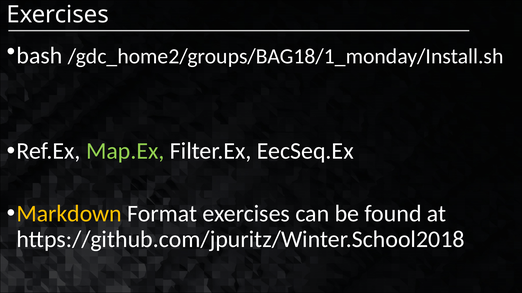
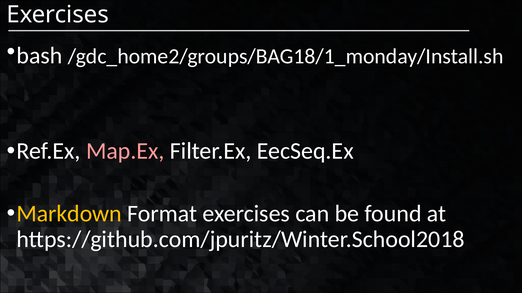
Map.Ex colour: light green -> pink (125, 151)
